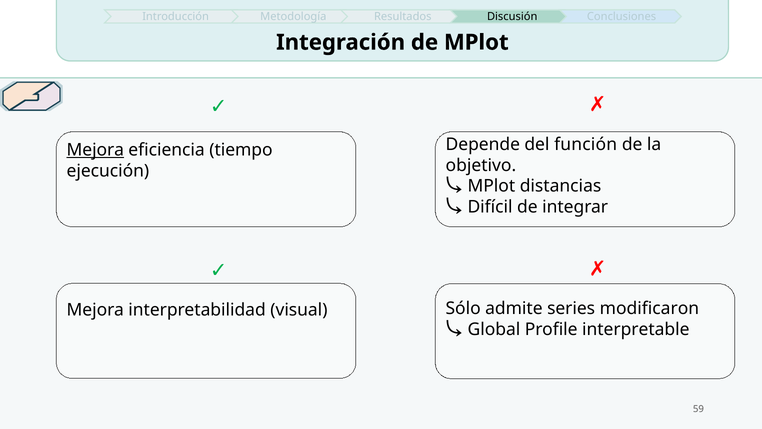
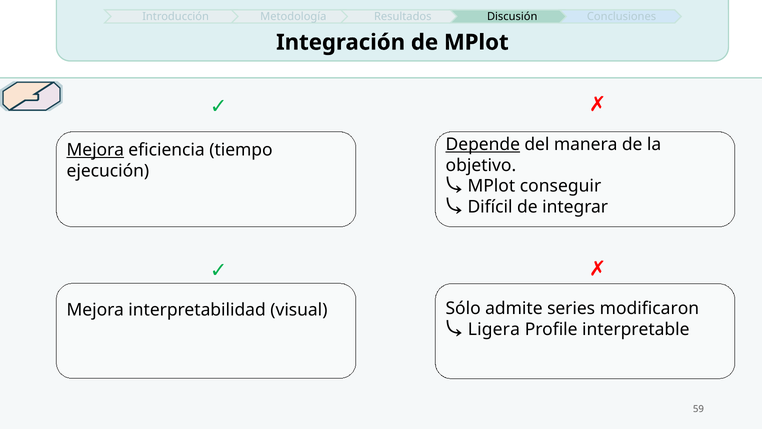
Depende underline: none -> present (483, 144)
función: función -> manera (586, 144)
distancias: distancias -> conseguir (561, 186)
Global: Global -> Ligera (494, 329)
